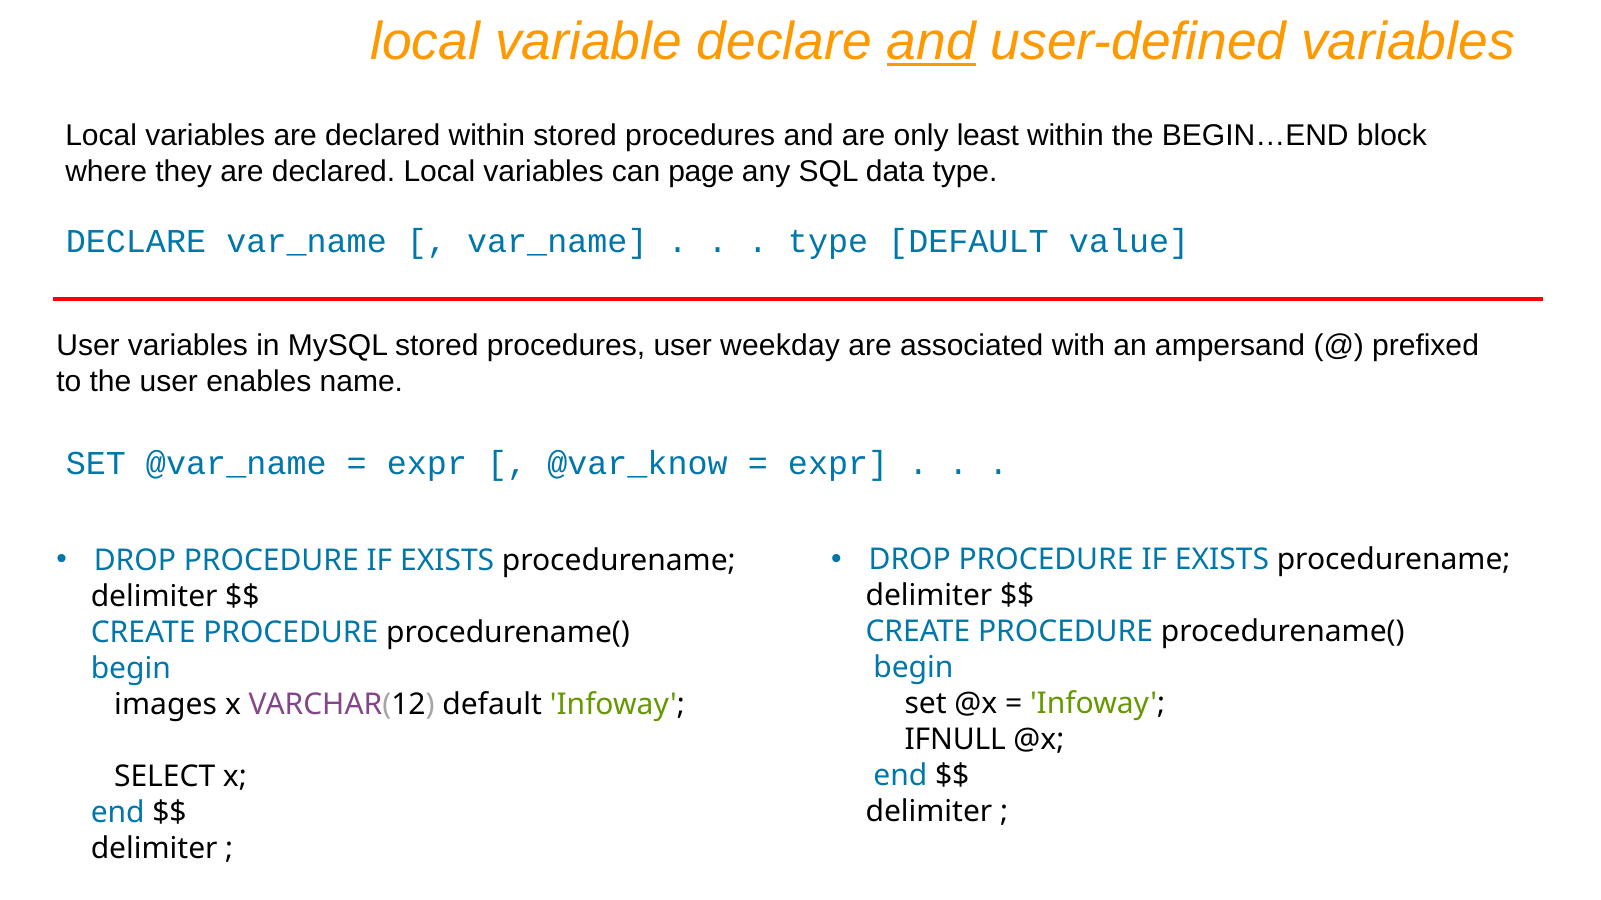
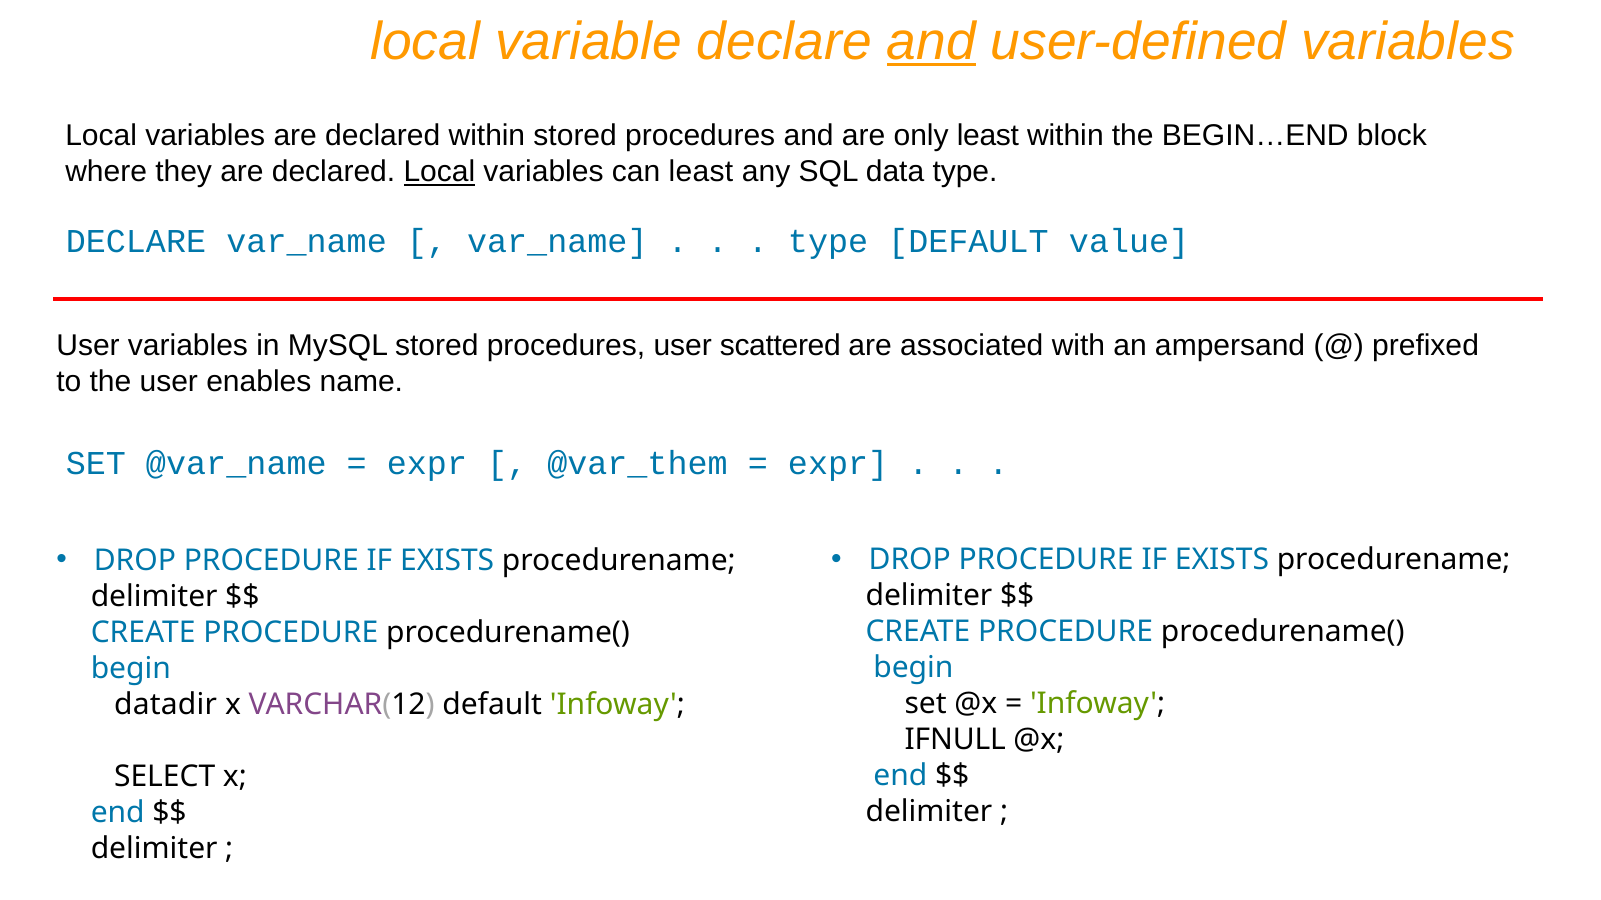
Local underline: none -> present (439, 172)
can page: page -> least (701, 172)
weekday: weekday -> scattered (780, 346)
@var_know: @var_know -> @var_them (637, 464)
images: images -> datadir (166, 705)
